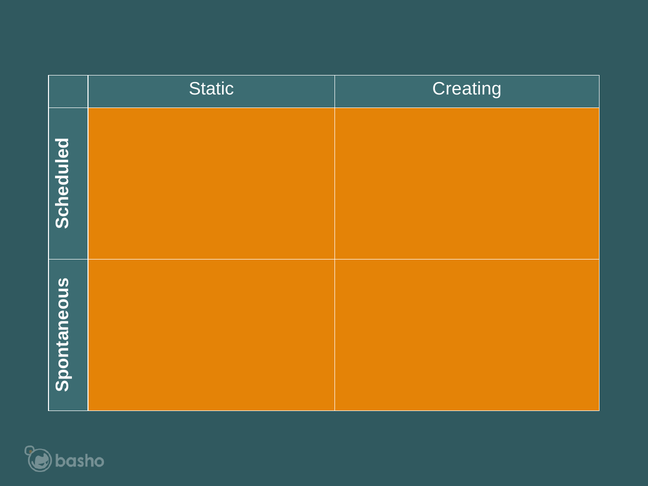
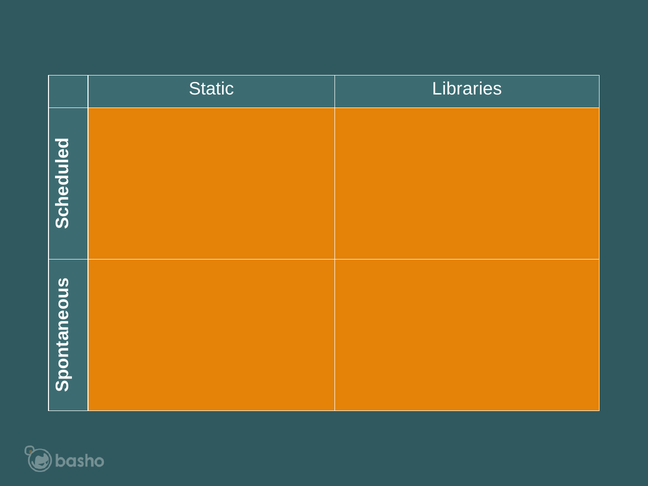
Creating: Creating -> Libraries (467, 89)
